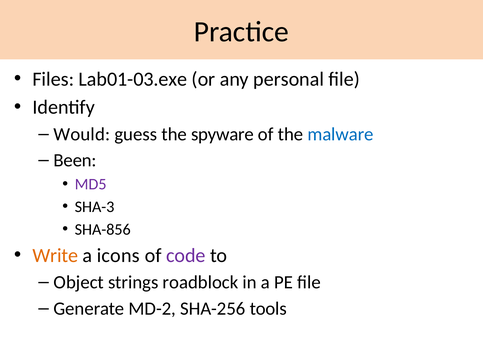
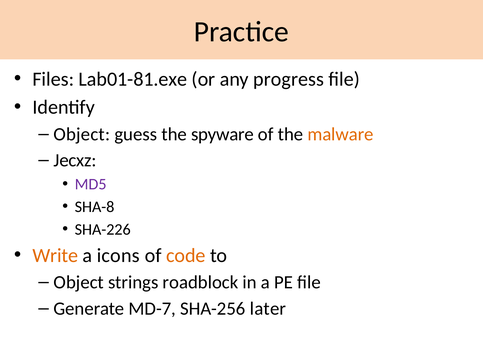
Lab01-03.exe: Lab01-03.exe -> Lab01-81.exe (133, 79)
personal: personal -> progress (289, 79)
Would: Would -> Object (82, 134)
malware colour: blue -> orange (341, 134)
Been: Been -> Jecxz (75, 161)
SHA-3: SHA-3 -> SHA-8 (95, 207)
SHA-856: SHA-856 -> SHA-226 (103, 230)
code colour: purple -> orange (186, 256)
MD-2: MD-2 -> MD-7 (152, 309)
tools: tools -> later (268, 309)
